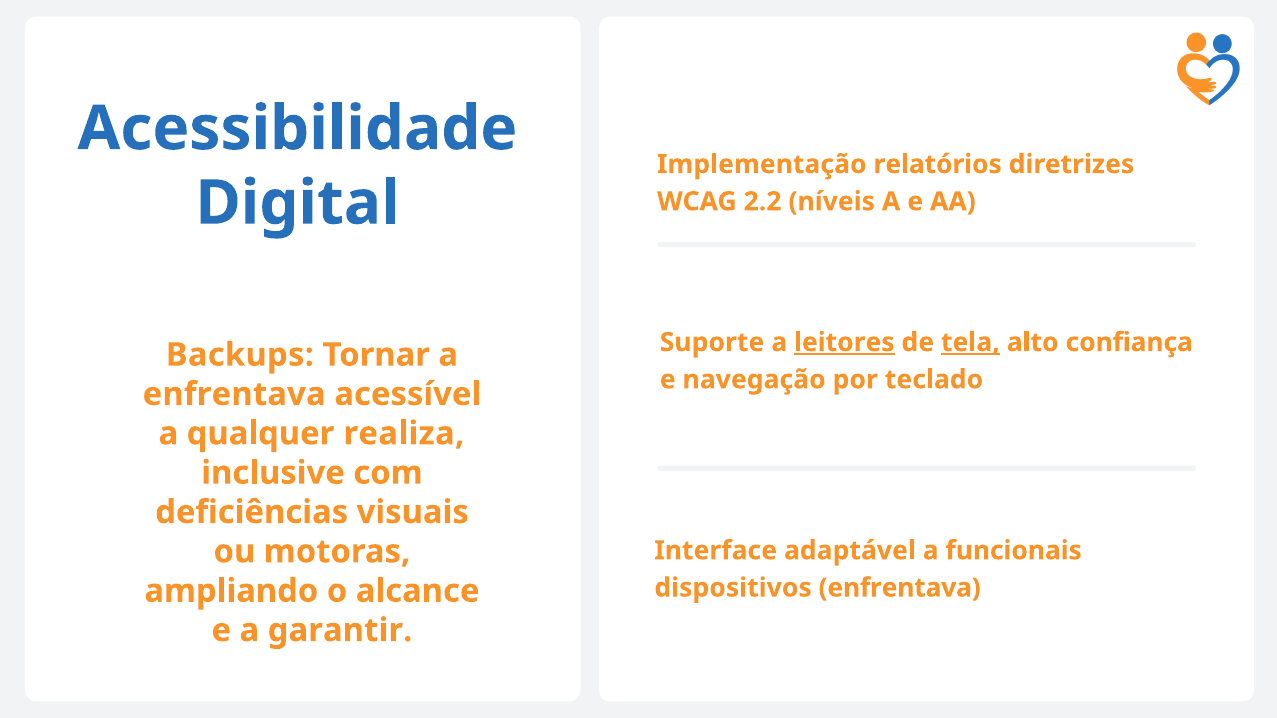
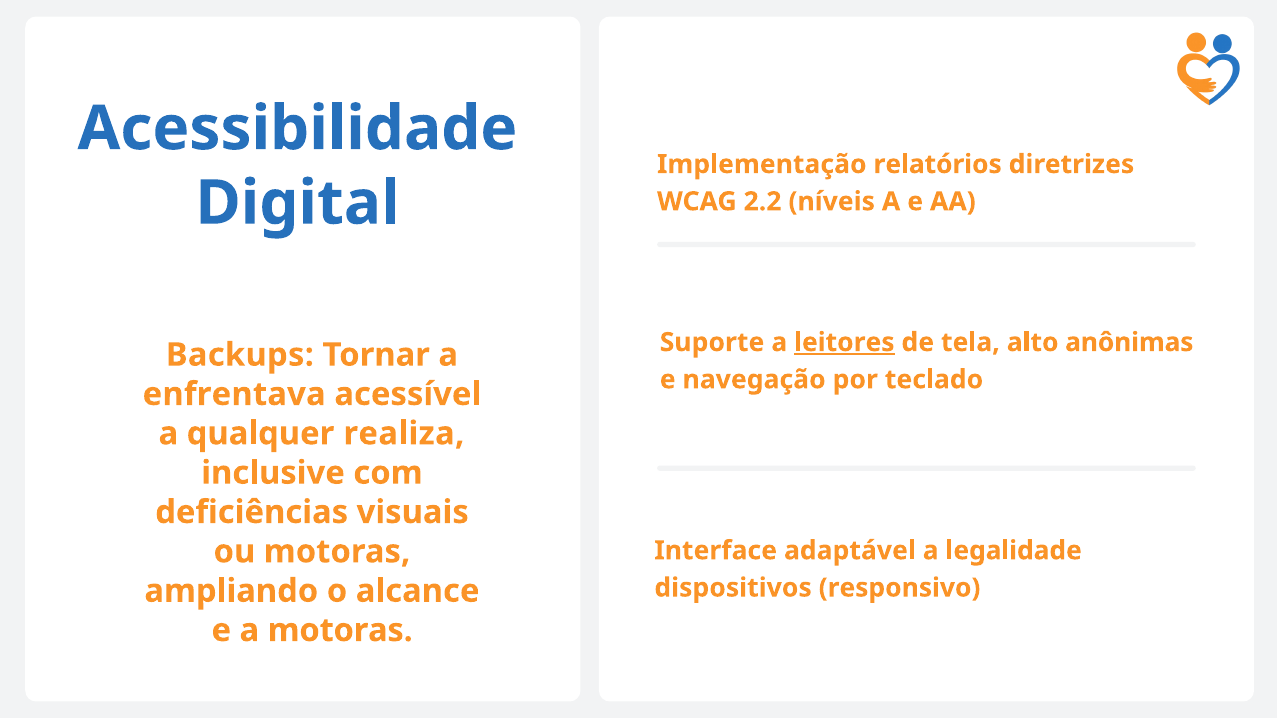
tela underline: present -> none (970, 342)
confiança: confiança -> anônimas (1129, 342)
funcionais: funcionais -> legalidade (1014, 551)
dispositivos enfrentava: enfrentava -> responsivo (900, 588)
a garantir: garantir -> motoras (340, 631)
